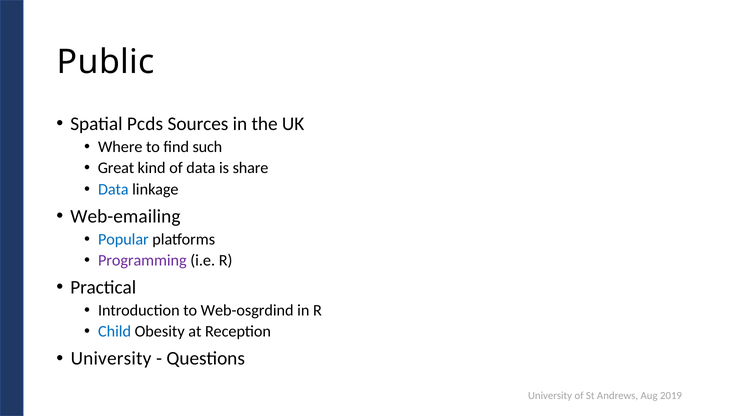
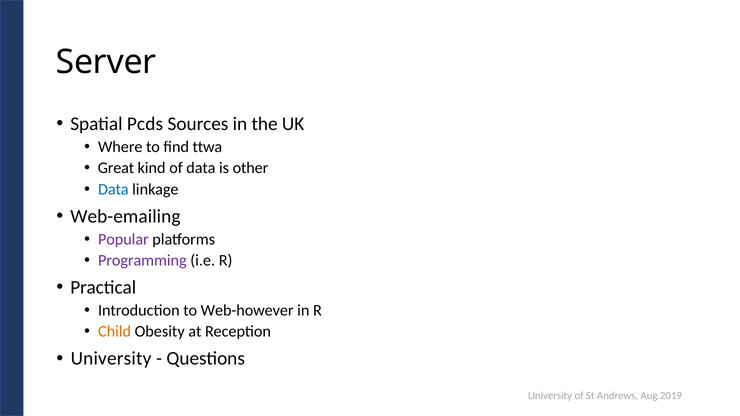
Public: Public -> Server (106, 62)
such: such -> ttwa (207, 147)
share: share -> other (250, 168)
Popular colour: blue -> purple (123, 239)
Web-osgrdind: Web-osgrdind -> Web-however (247, 311)
Child colour: blue -> orange (115, 332)
